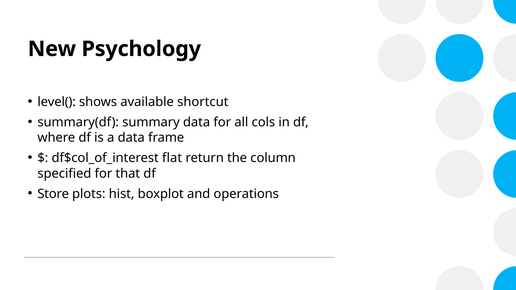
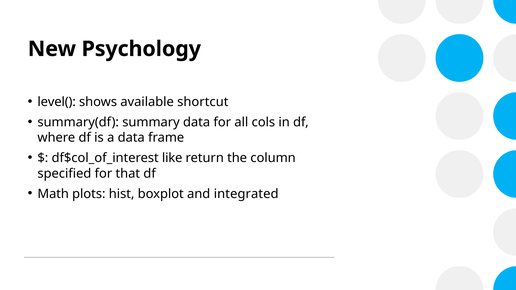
flat: flat -> like (172, 158)
Store: Store -> Math (53, 194)
operations: operations -> integrated (246, 194)
